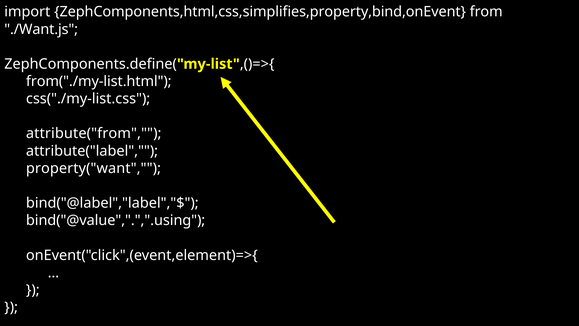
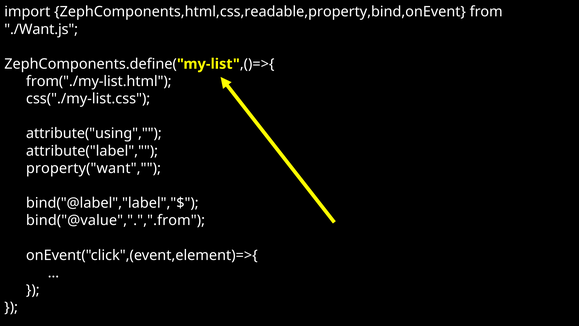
ZephComponents,html,css,simplifies,property,bind,onEvent: ZephComponents,html,css,simplifies,property,bind,onEvent -> ZephComponents,html,css,readable,property,bind,onEvent (260, 12)
attribute("from: attribute("from -> attribute("using (94, 133)
bind("@value",".",".using: bind("@value",".",".using -> bind("@value",".",".from (116, 220)
